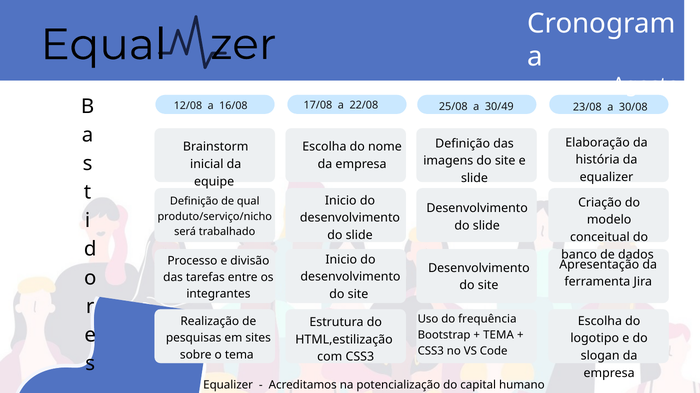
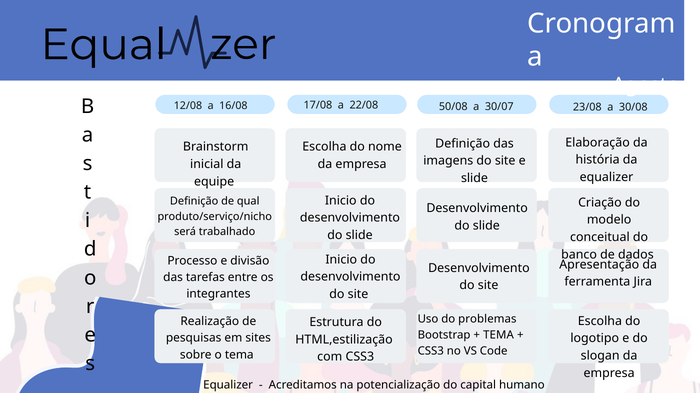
25/08: 25/08 -> 50/08 (453, 107)
30/49: 30/49 -> 30/07 (499, 107)
frequência: frequência -> problemas (487, 320)
